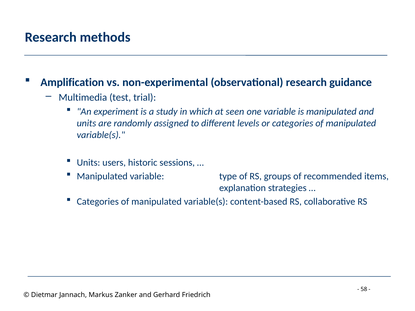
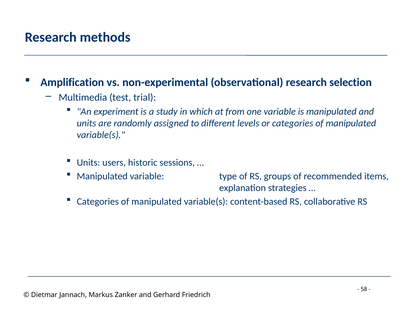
guidance: guidance -> selection (351, 82)
seen: seen -> from (235, 112)
